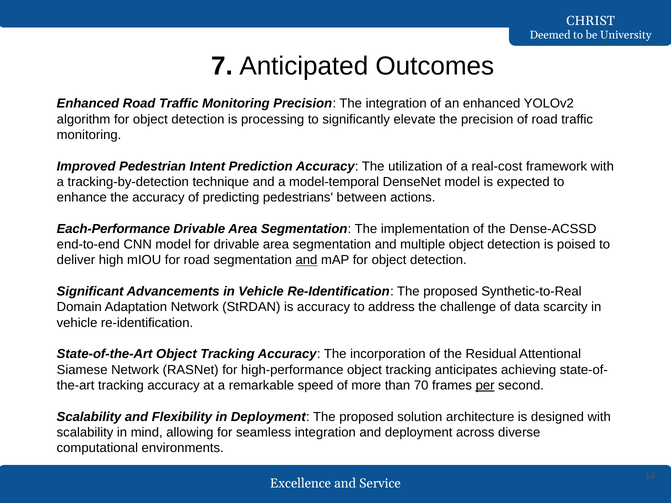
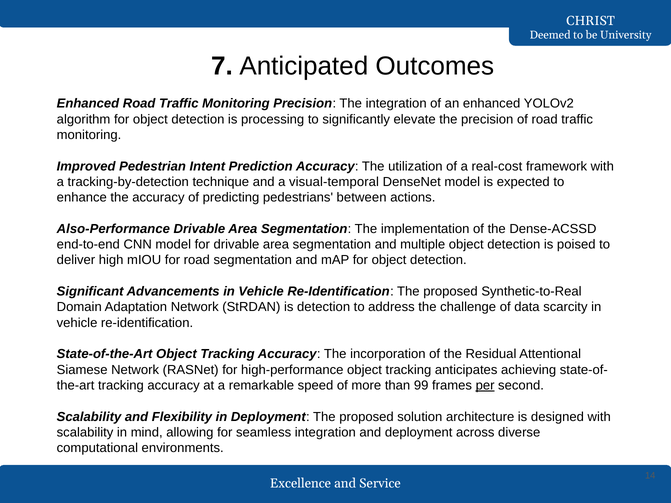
model-temporal: model-temporal -> visual-temporal (334, 182)
Each-Performance: Each-Performance -> Also-Performance (113, 229)
and underline: present -> none (306, 260)
is accuracy: accuracy -> detection (324, 307)
70: 70 -> 99 (421, 386)
